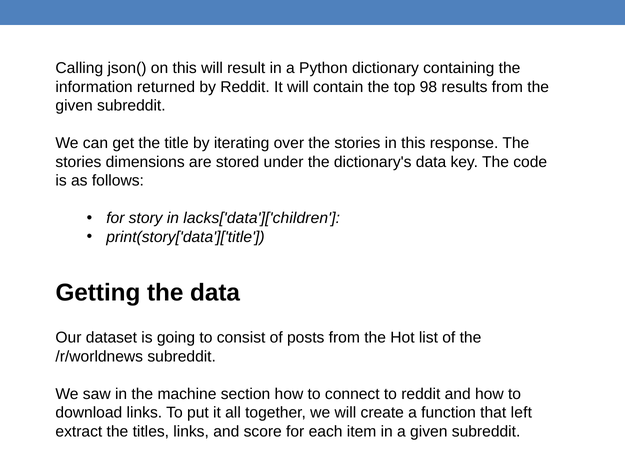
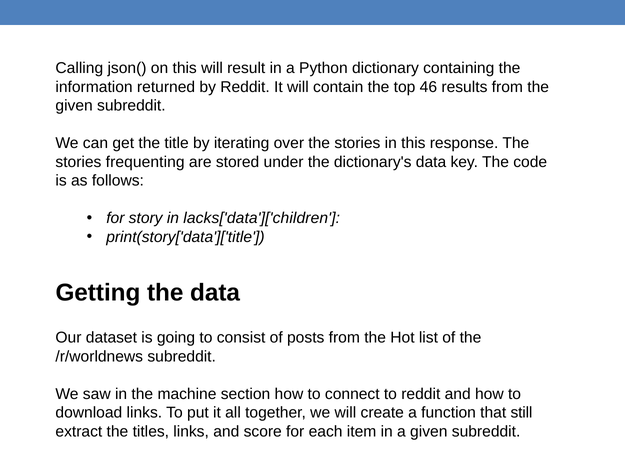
98: 98 -> 46 (428, 87)
dimensions: dimensions -> frequenting (145, 162)
left: left -> still (522, 413)
